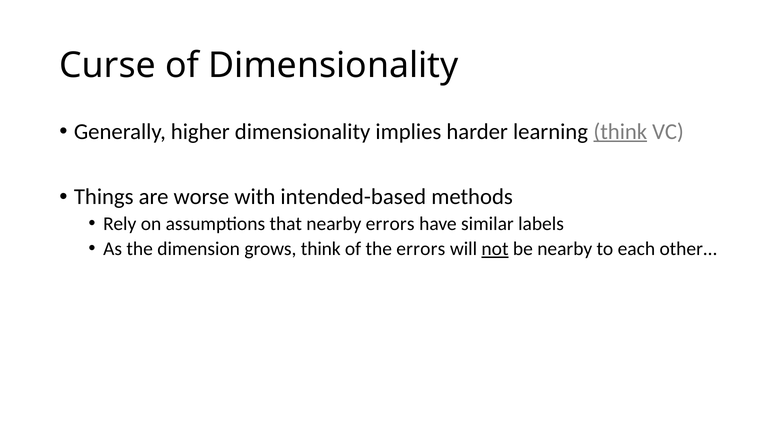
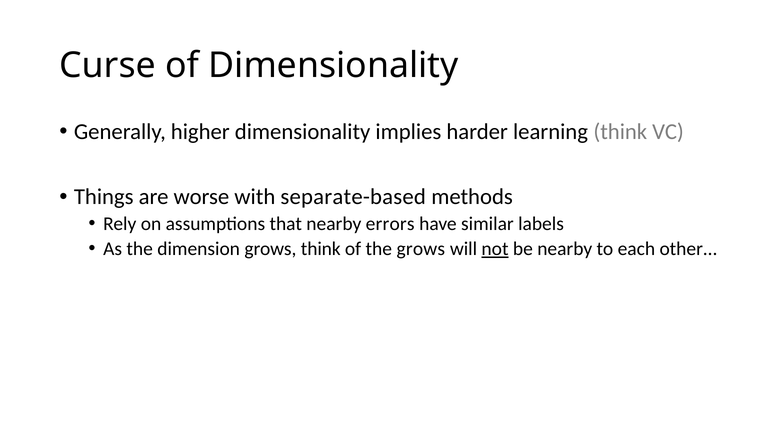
think underline: present -> none (620, 132)
intended-based: intended-based -> separate-based (353, 197)
the errors: errors -> grows (421, 249)
